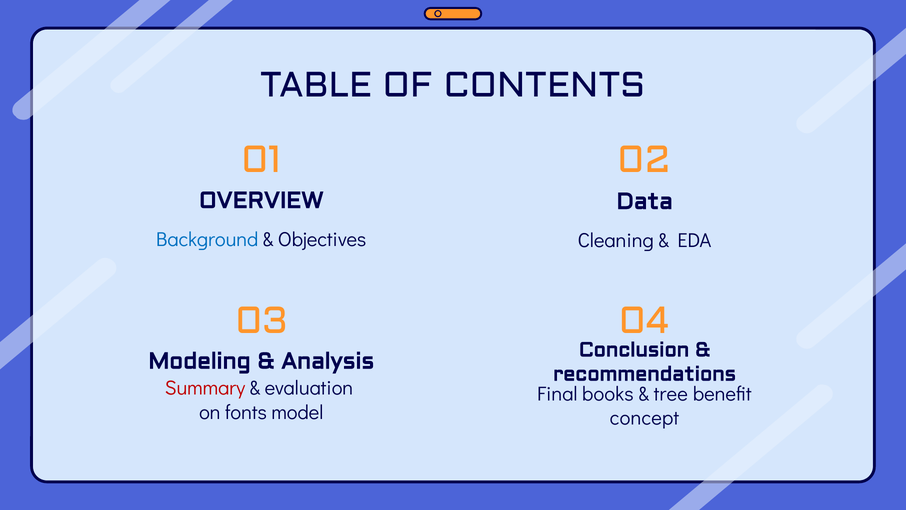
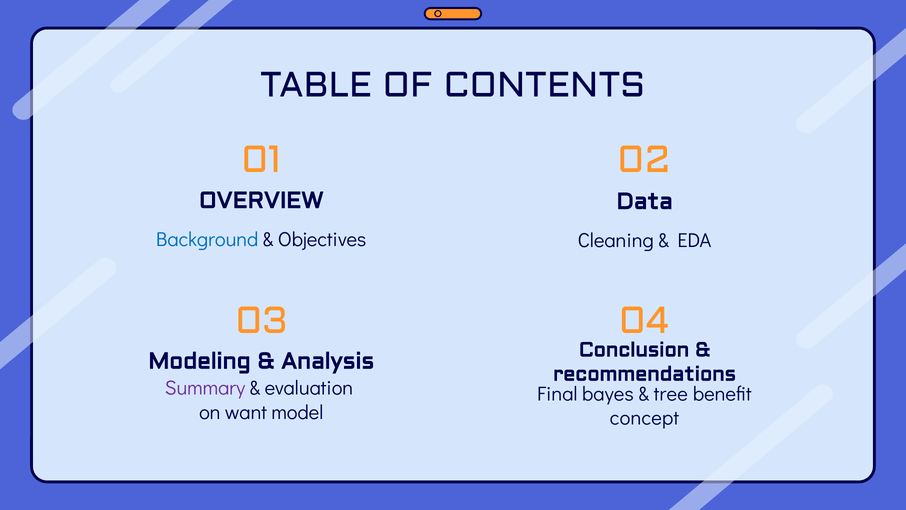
Summary colour: red -> purple (205, 388)
books: books -> bayes (608, 394)
fonts: fonts -> want (246, 412)
